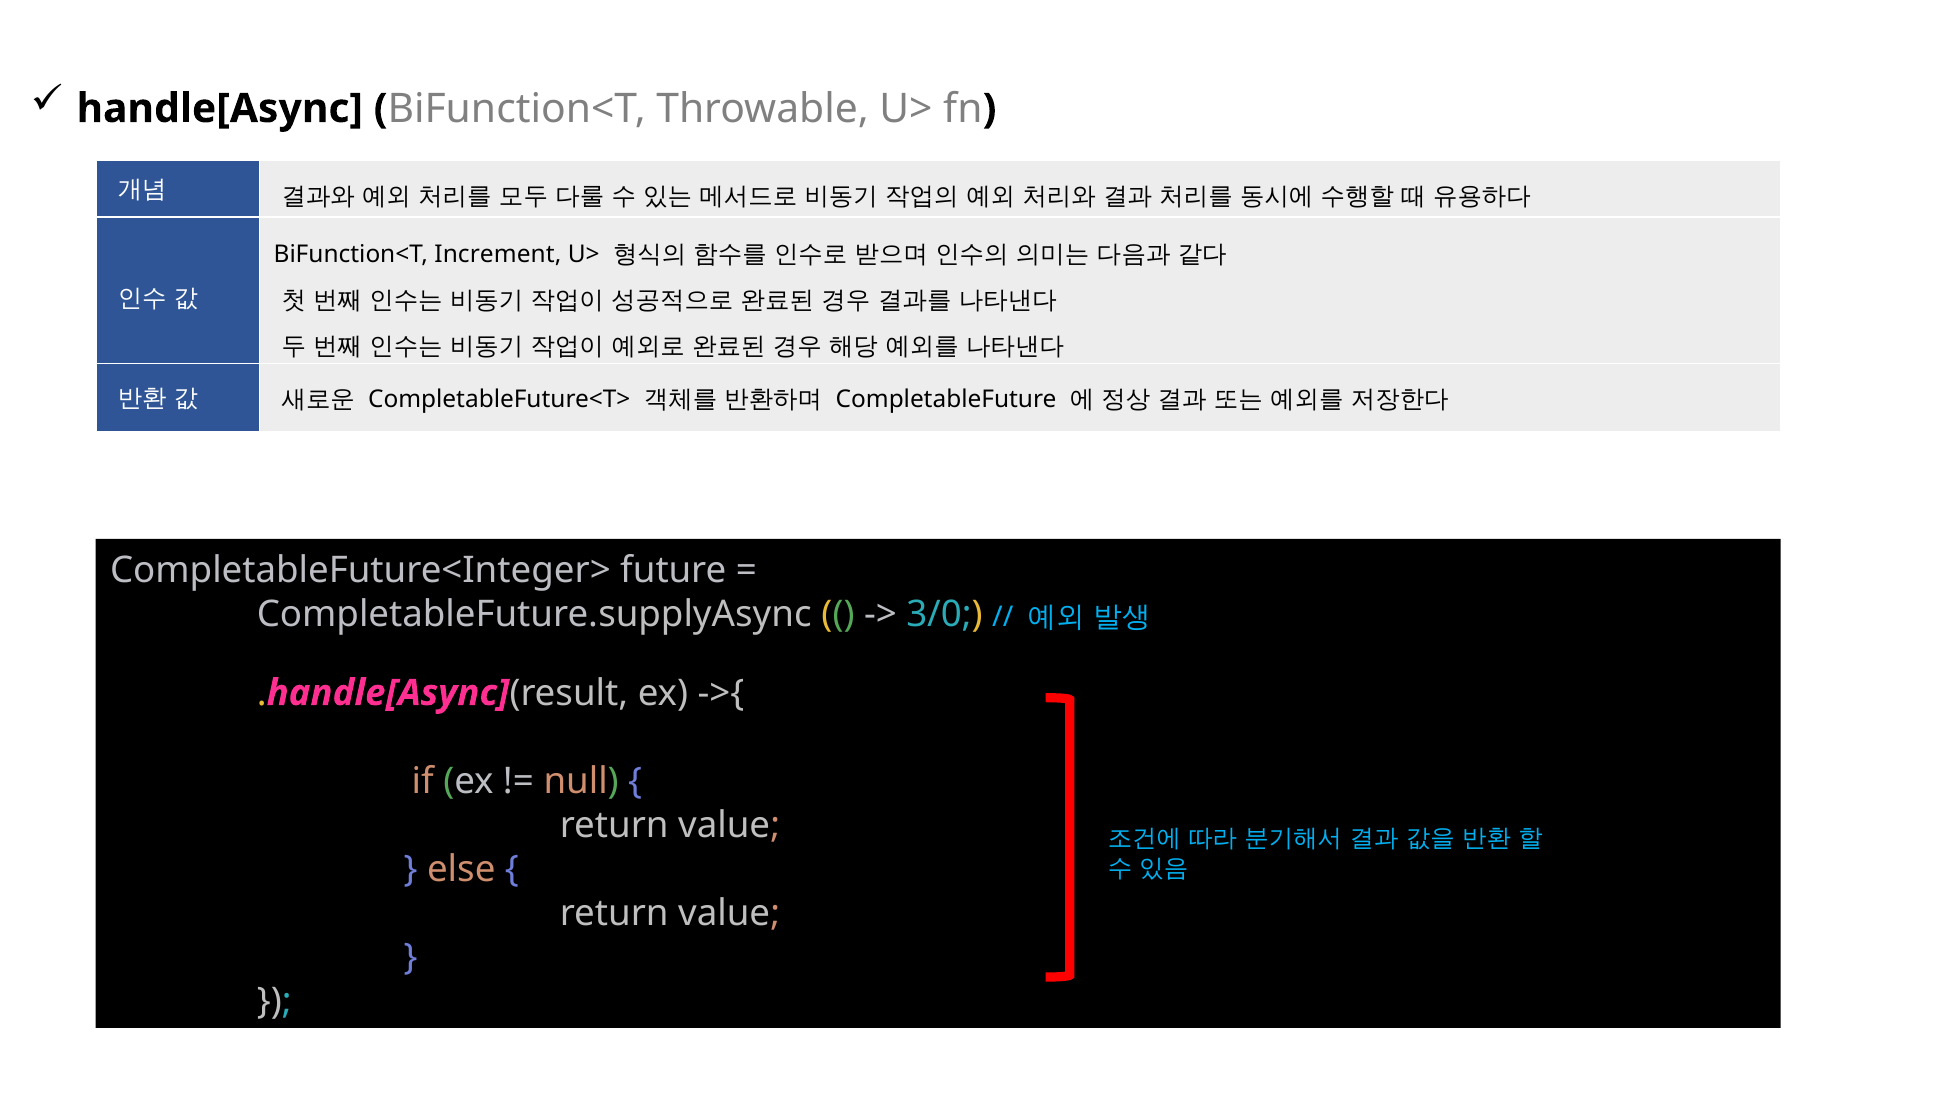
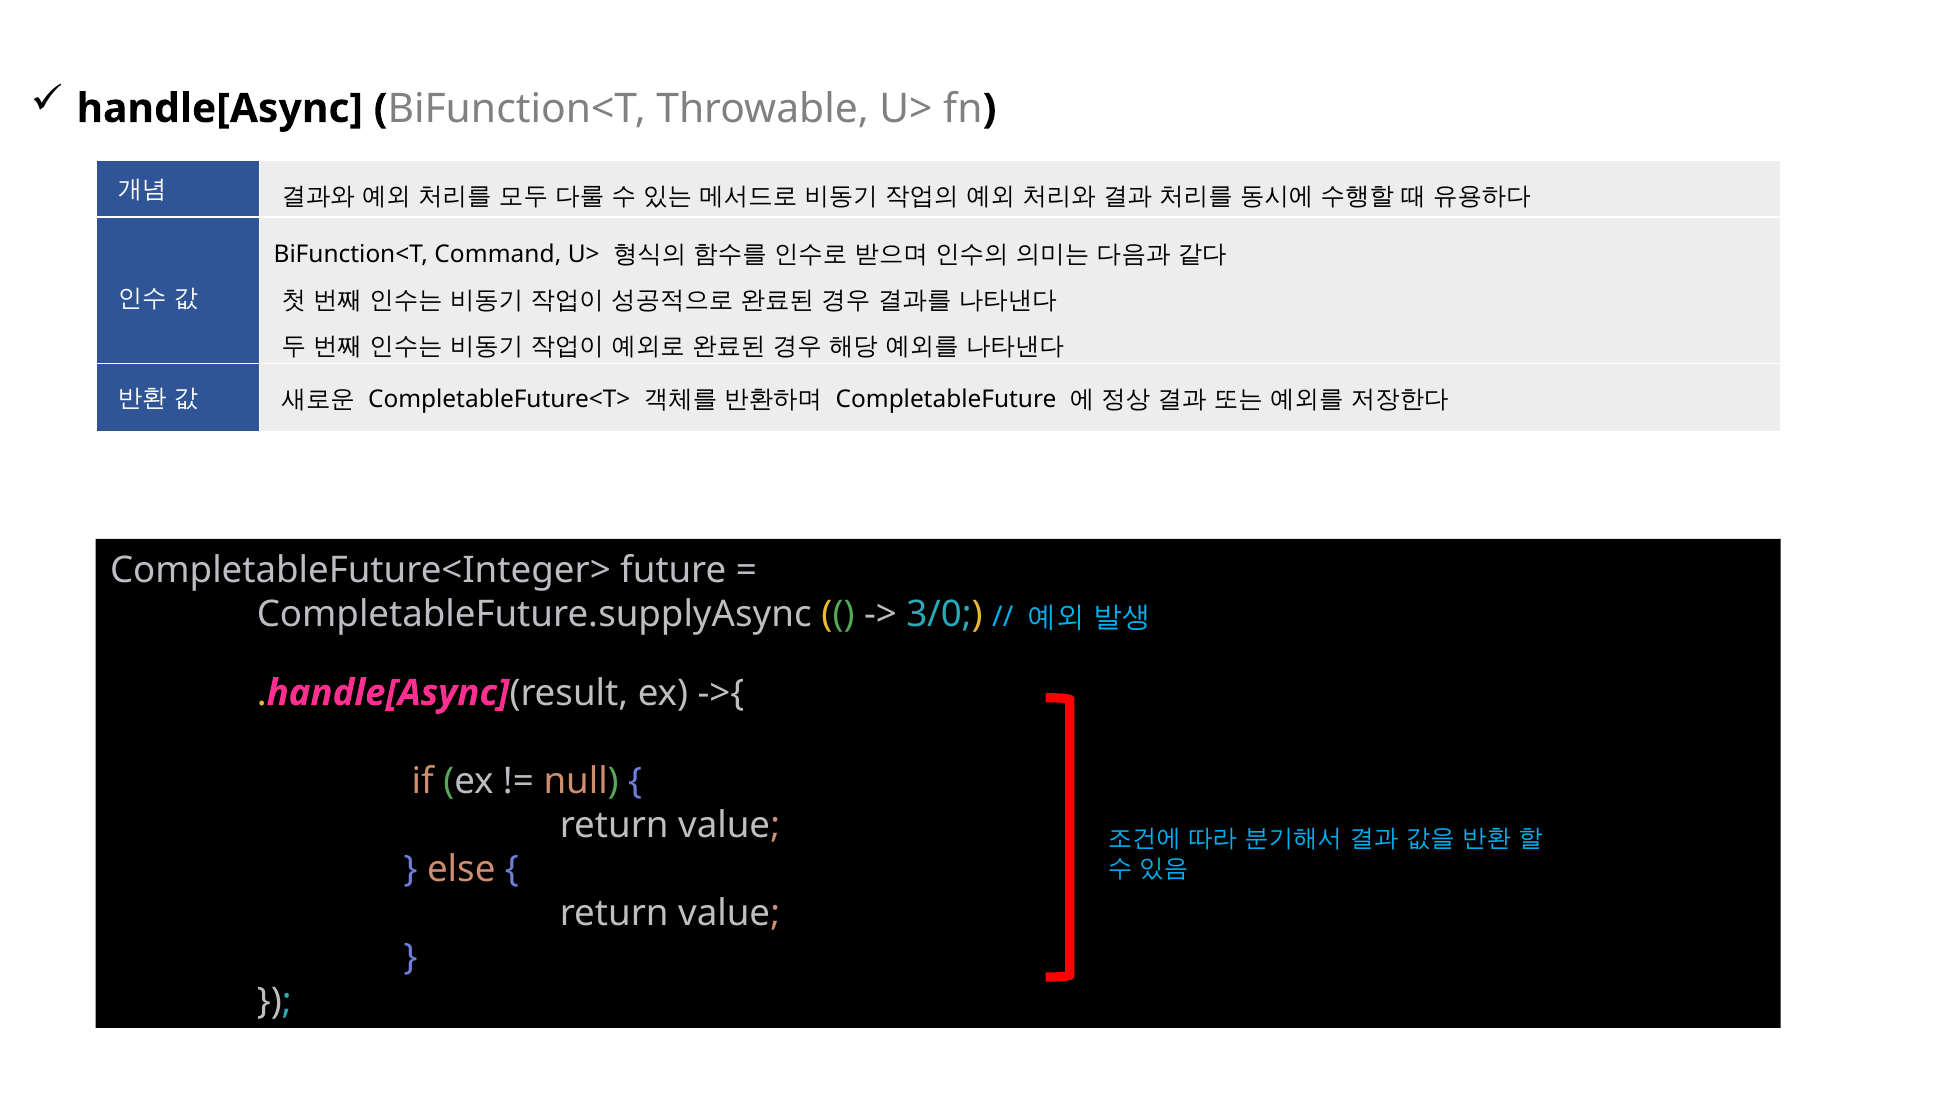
Increment: Increment -> Command (498, 254)
